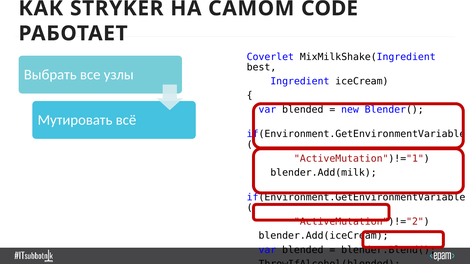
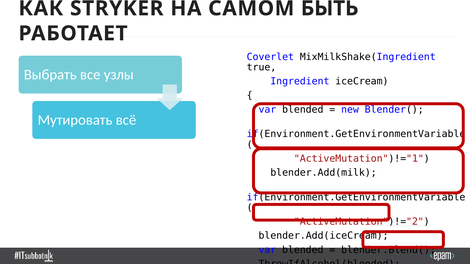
CODE: CODE -> БЫТЬ (330, 8)
best: best -> true (262, 67)
